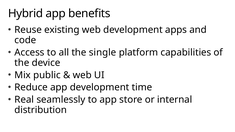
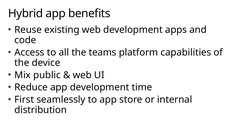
single: single -> teams (103, 52)
Real: Real -> First (24, 100)
